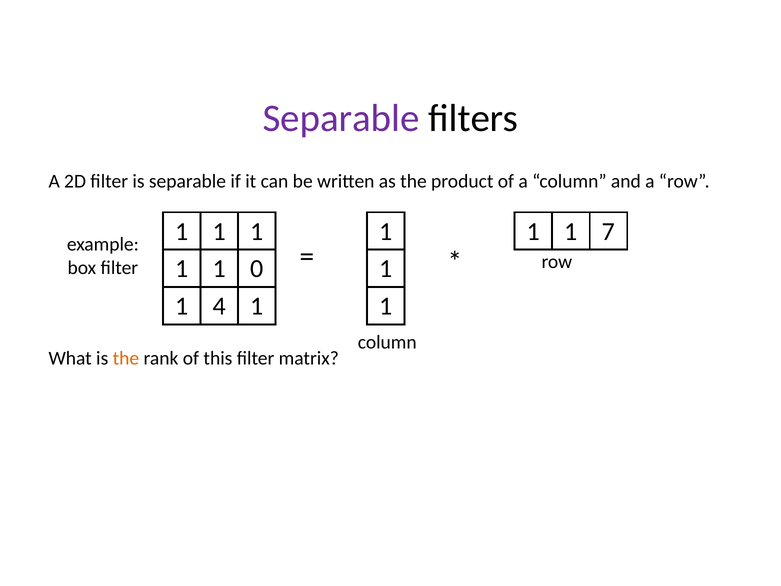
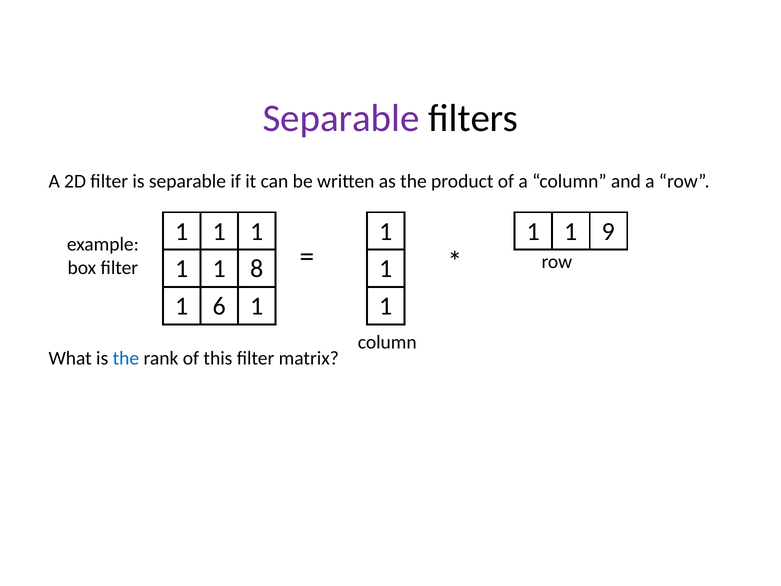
7: 7 -> 9 (609, 231)
0: 0 -> 8 (257, 269)
4: 4 -> 6 (219, 306)
the colour: orange -> blue (126, 358)
